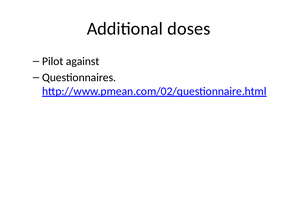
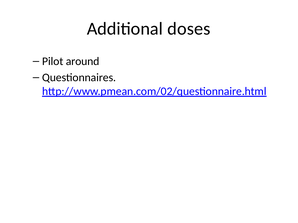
against: against -> around (83, 61)
